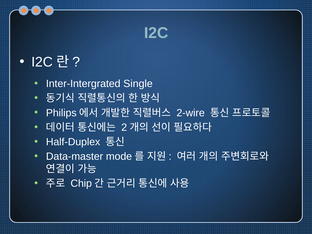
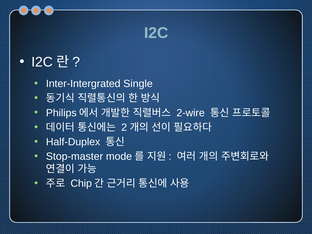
Data-master: Data-master -> Stop-master (75, 157)
